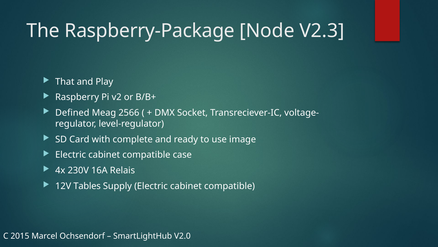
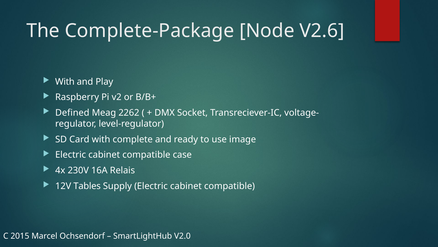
Raspberry-Package: Raspberry-Package -> Complete-Package (150, 31)
V2.3: V2.3 -> V2.6 (322, 31)
That: That -> With (65, 82)
2566: 2566 -> 2262 (129, 113)
